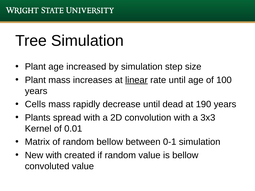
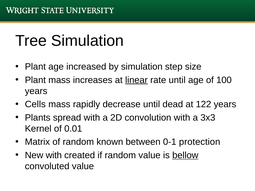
190: 190 -> 122 (204, 104)
random bellow: bellow -> known (110, 142)
0-1 simulation: simulation -> protection (200, 142)
bellow underline: none -> present (185, 155)
